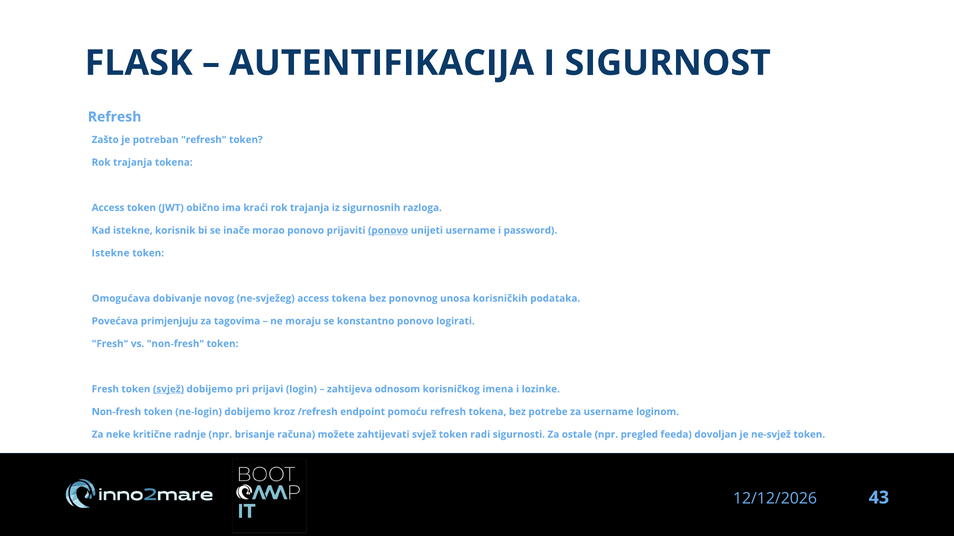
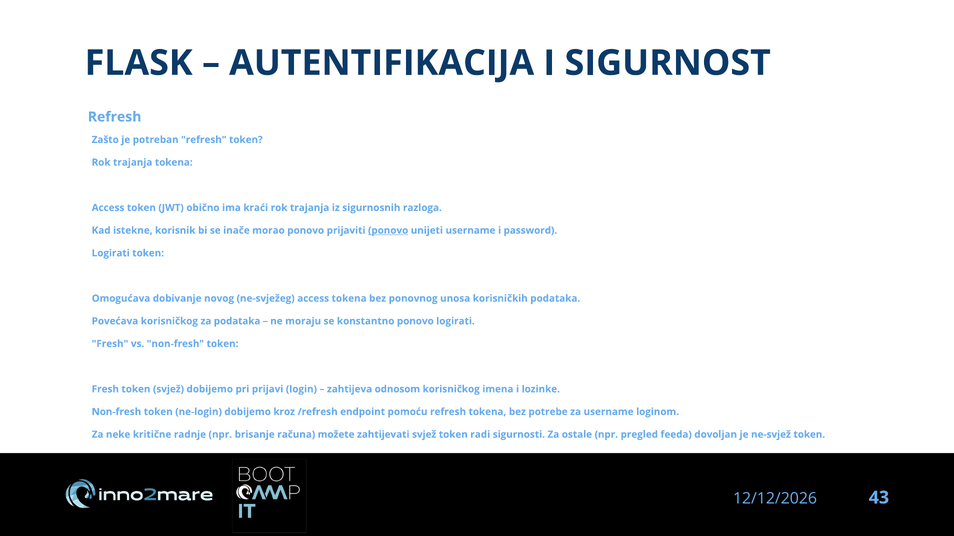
Istekne: Istekne -> Logirati (111, 253)
Povećava primjenjuju: primjenjuju -> korisničkog (169, 321)
za tagovima: tagovima -> podataka (237, 321)
svjež underline: present -> none (168, 390)
